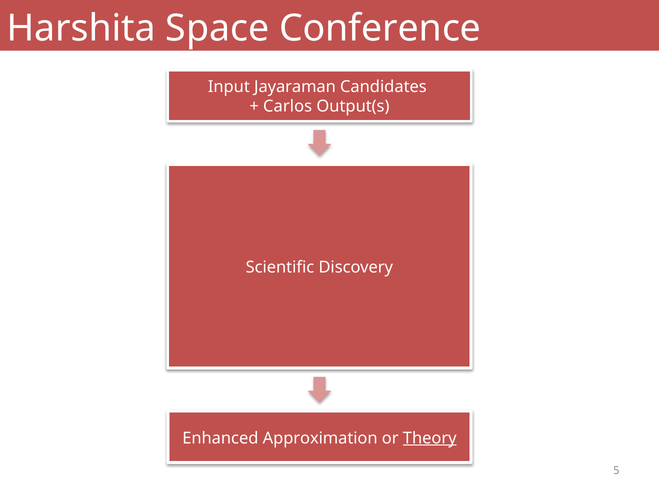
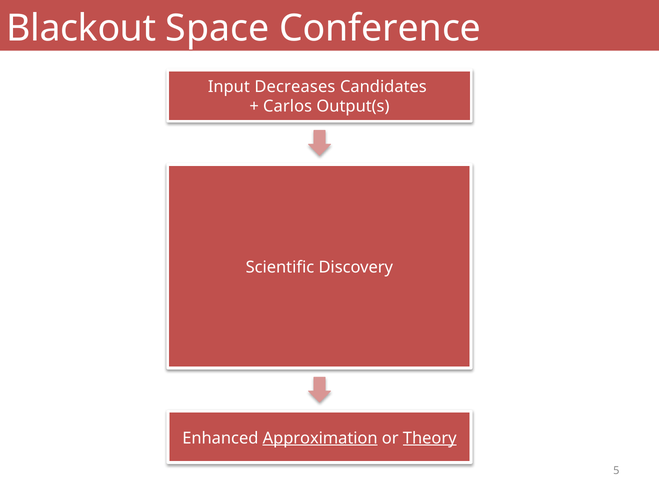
Harshita: Harshita -> Blackout (81, 28)
Jayaraman: Jayaraman -> Decreases (295, 87)
Approximation underline: none -> present (320, 438)
